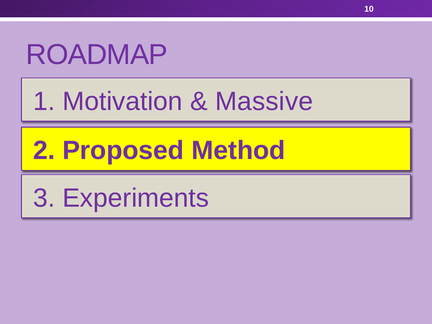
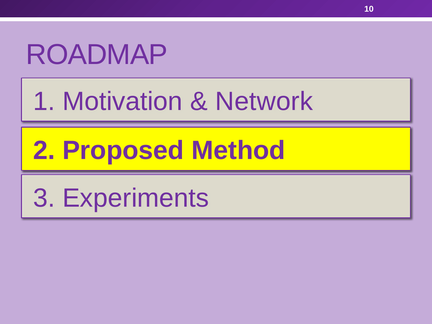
Massive: Massive -> Network (264, 101)
